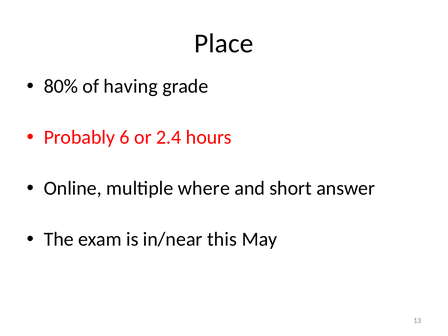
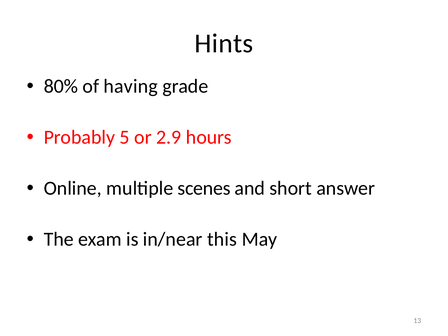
Place: Place -> Hints (224, 43)
6: 6 -> 5 (125, 137)
2.4: 2.4 -> 2.9 (169, 137)
where: where -> scenes (204, 188)
